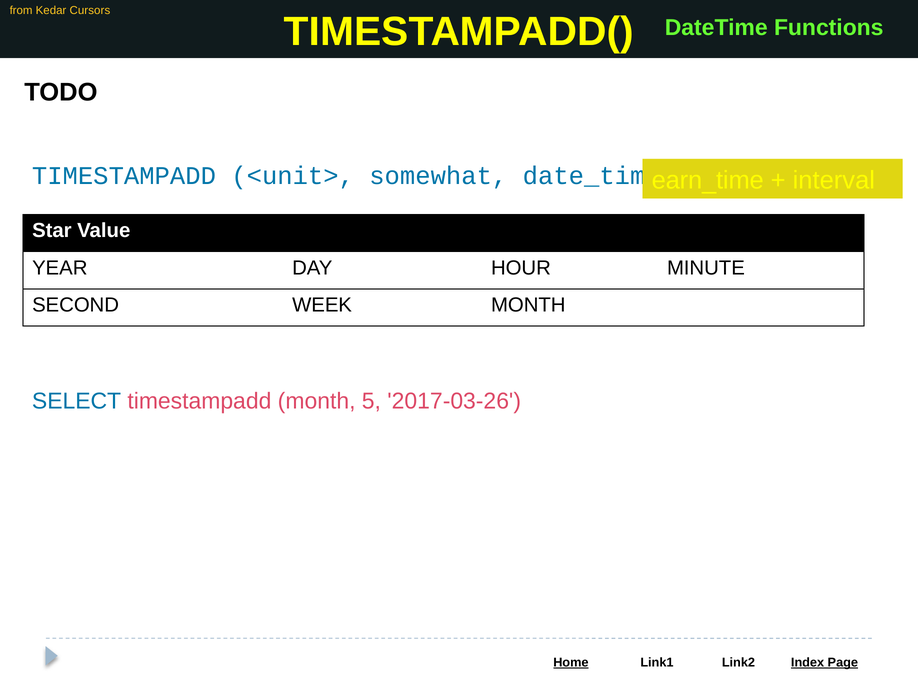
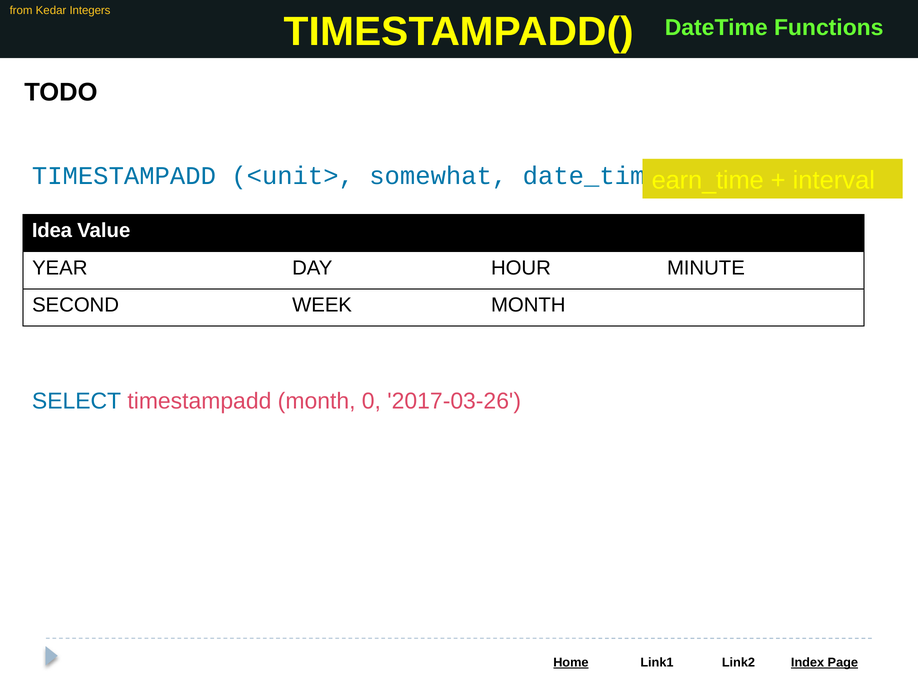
Cursors: Cursors -> Integers (90, 10)
Star: Star -> Idea (52, 230)
5: 5 -> 0 (371, 401)
